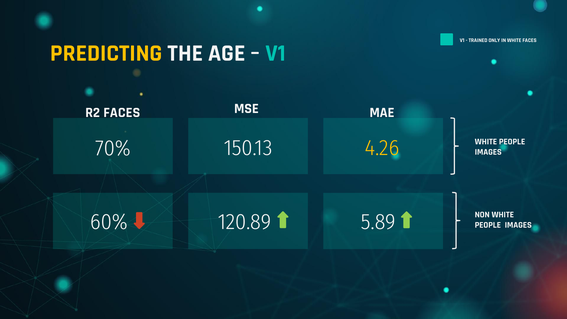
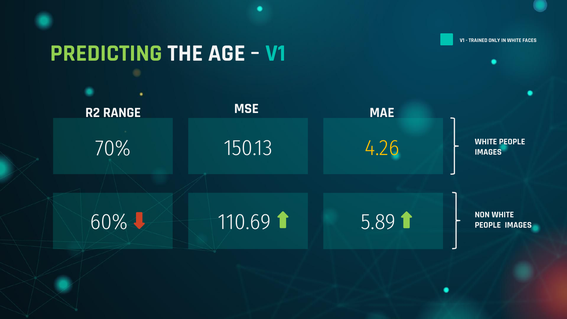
PREDICTING colour: yellow -> light green (106, 53)
R2 FACES: FACES -> RANGE (122, 113)
120.89: 120.89 -> 110.69 (244, 222)
